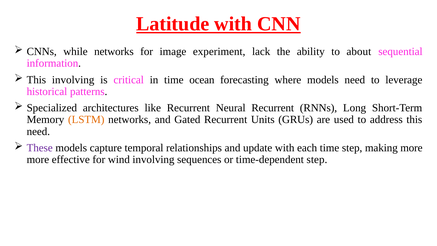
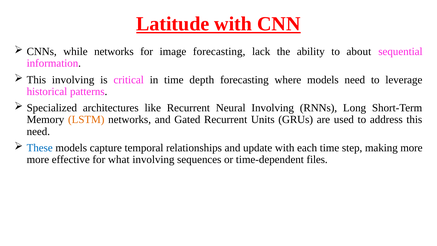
image experiment: experiment -> forecasting (219, 52)
ocean: ocean -> depth (202, 80)
Neural Recurrent: Recurrent -> Involving (273, 108)
These colour: purple -> blue (40, 148)
wind: wind -> what (119, 160)
time-dependent step: step -> files (317, 160)
